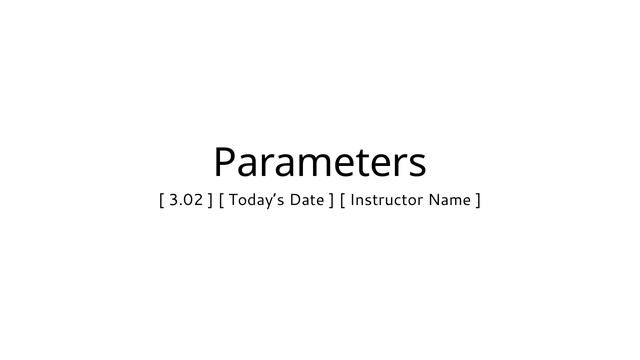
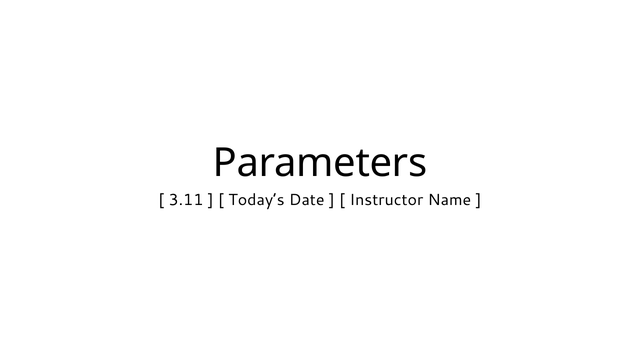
3.02: 3.02 -> 3.11 (186, 200)
